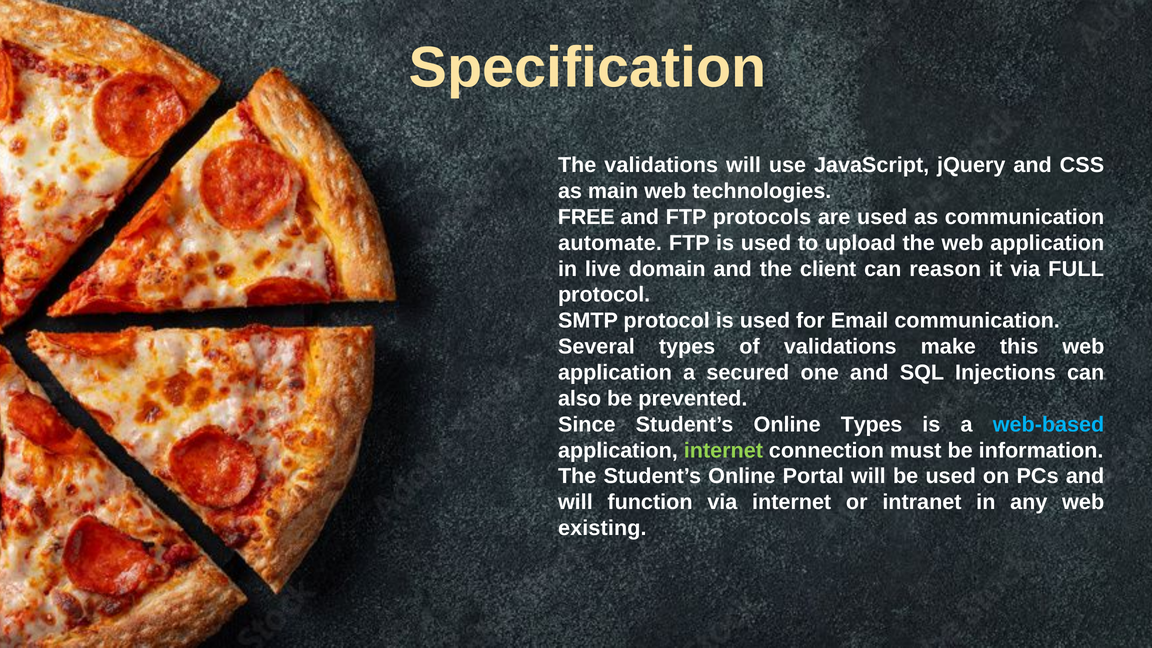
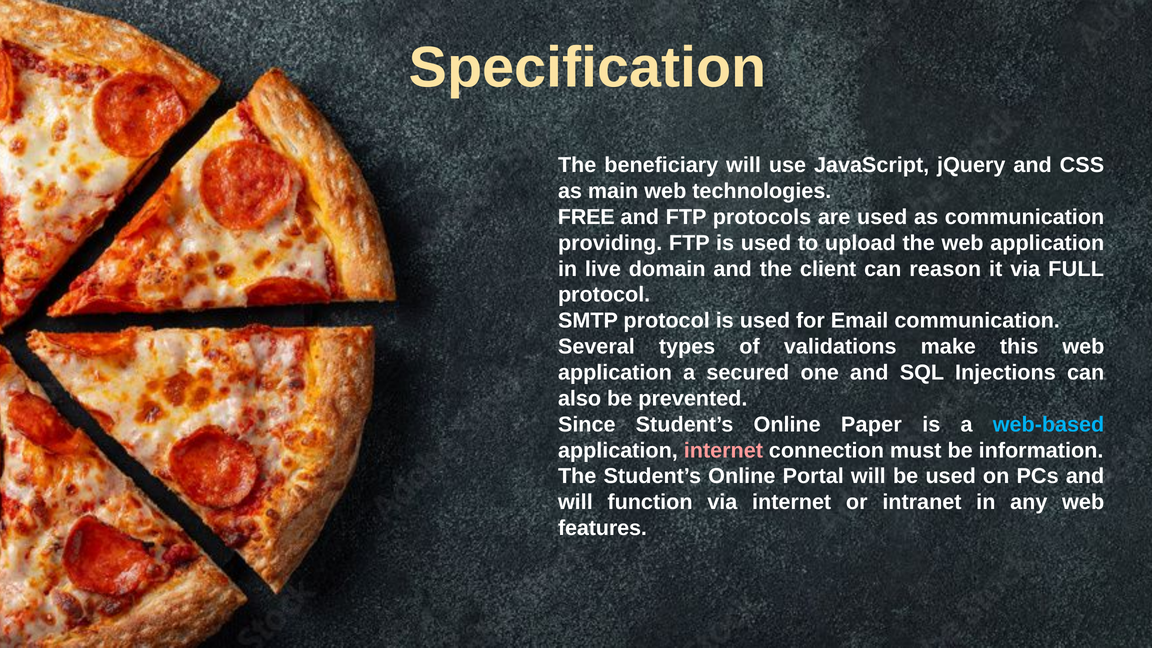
The validations: validations -> beneficiary (661, 165)
automate: automate -> providing (610, 243)
Online Types: Types -> Paper (871, 424)
internet colour: light green -> pink (723, 450)
existing: existing -> features (602, 528)
